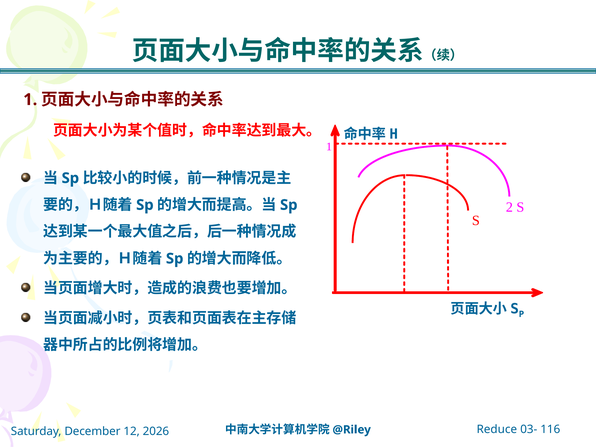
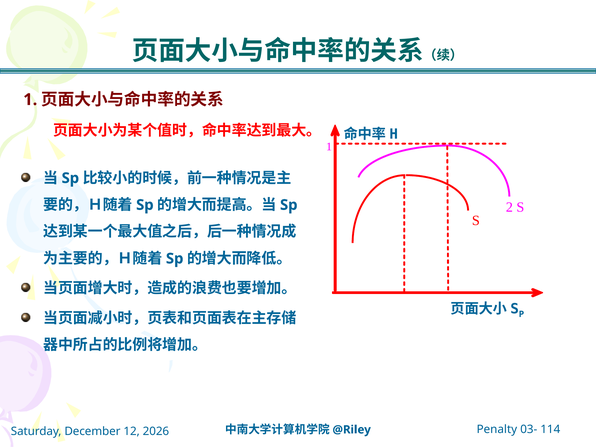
Reduce: Reduce -> Penalty (497, 429)
116: 116 -> 114 (550, 429)
